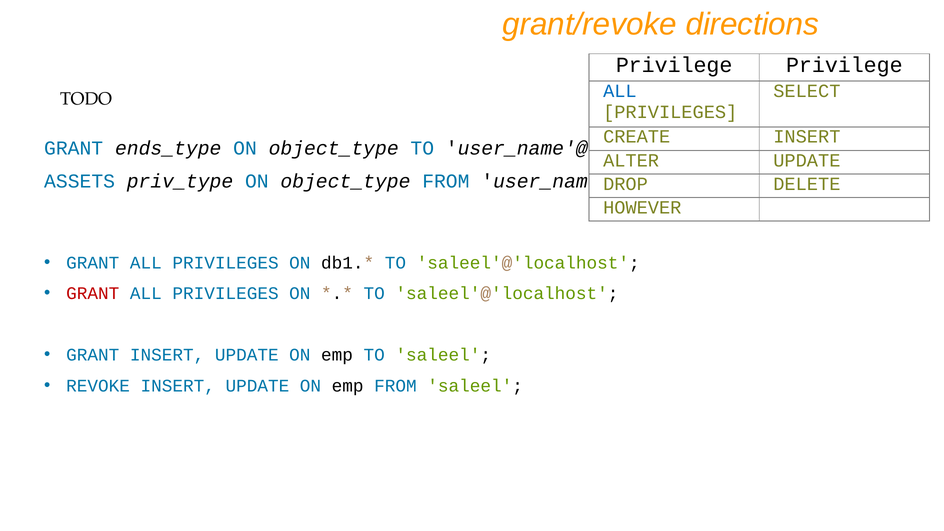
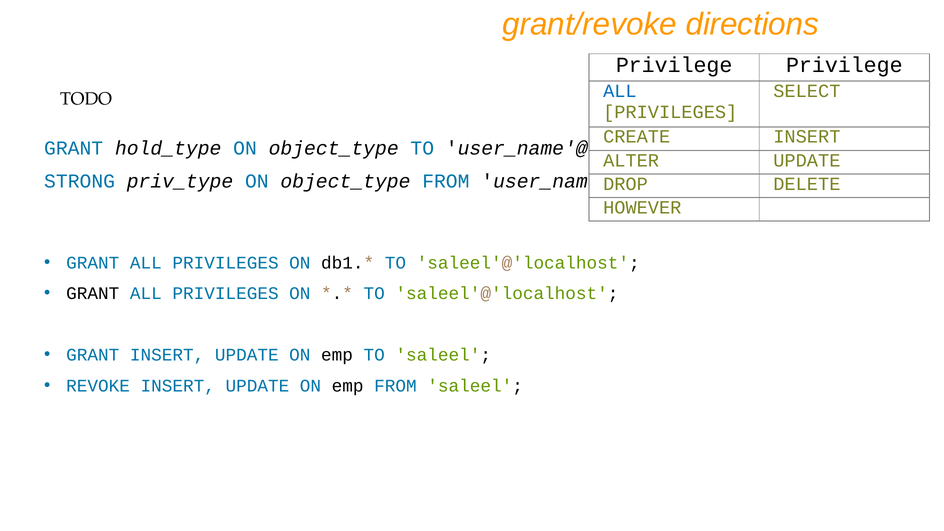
ends_type: ends_type -> hold_type (168, 148)
ASSETS: ASSETS -> STRONG (80, 181)
GRANT colour: red -> black (93, 293)
